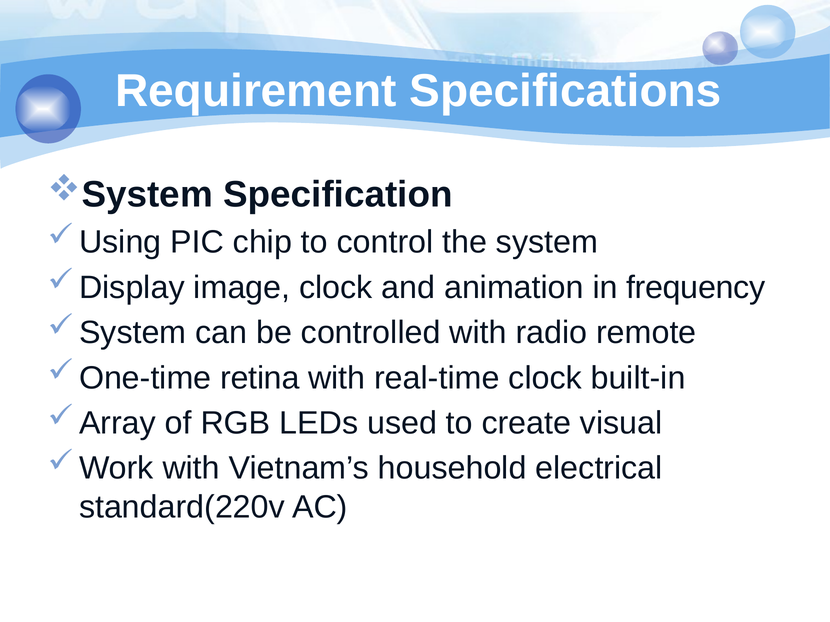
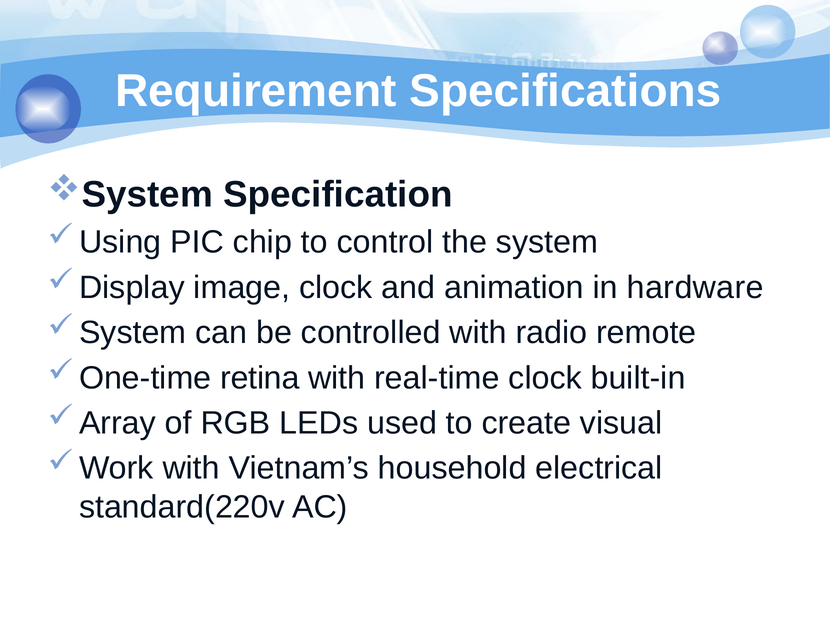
frequency: frequency -> hardware (695, 288)
